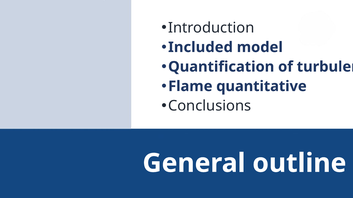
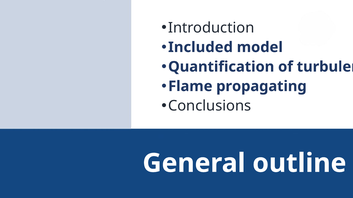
quantitative: quantitative -> propagating (261, 86)
